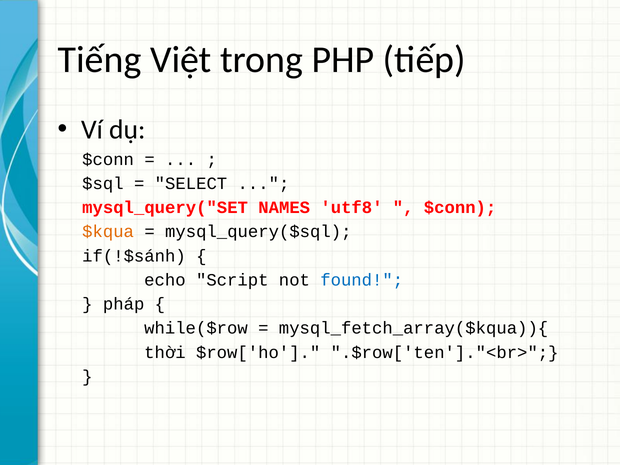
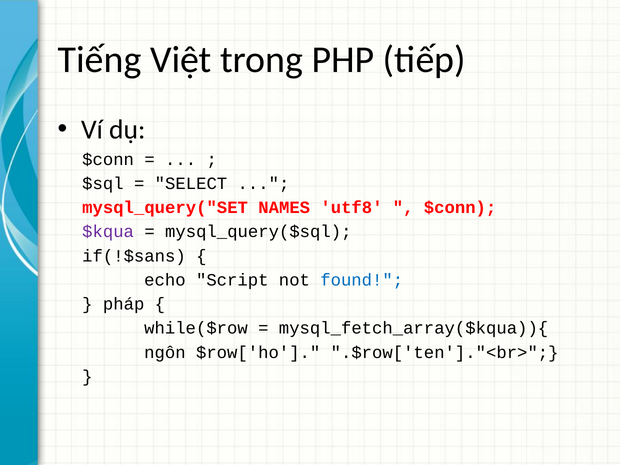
$kqua colour: orange -> purple (108, 232)
if(!$sánh: if(!$sánh -> if(!$sans (134, 256)
thời: thời -> ngôn (165, 352)
